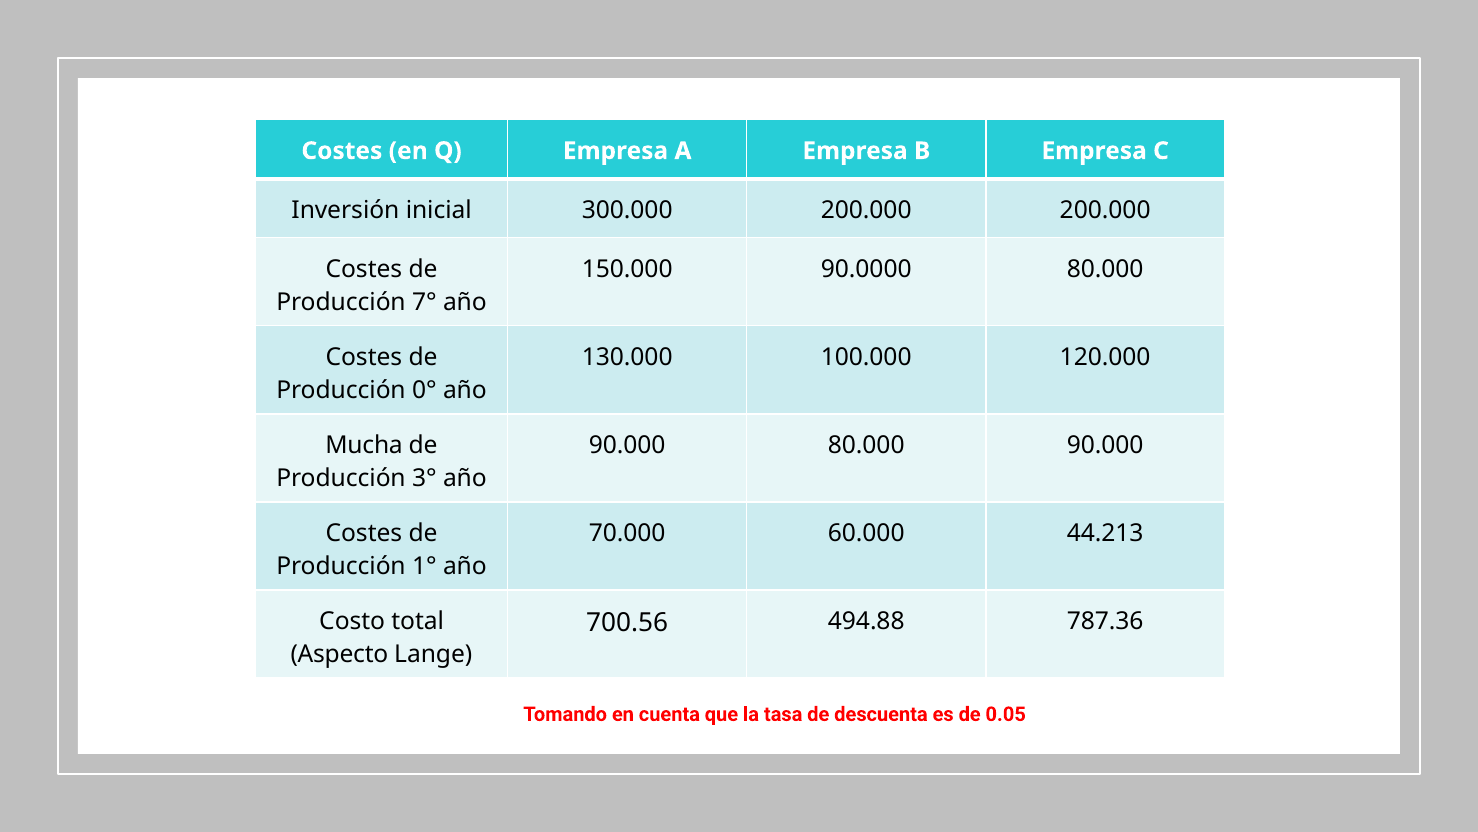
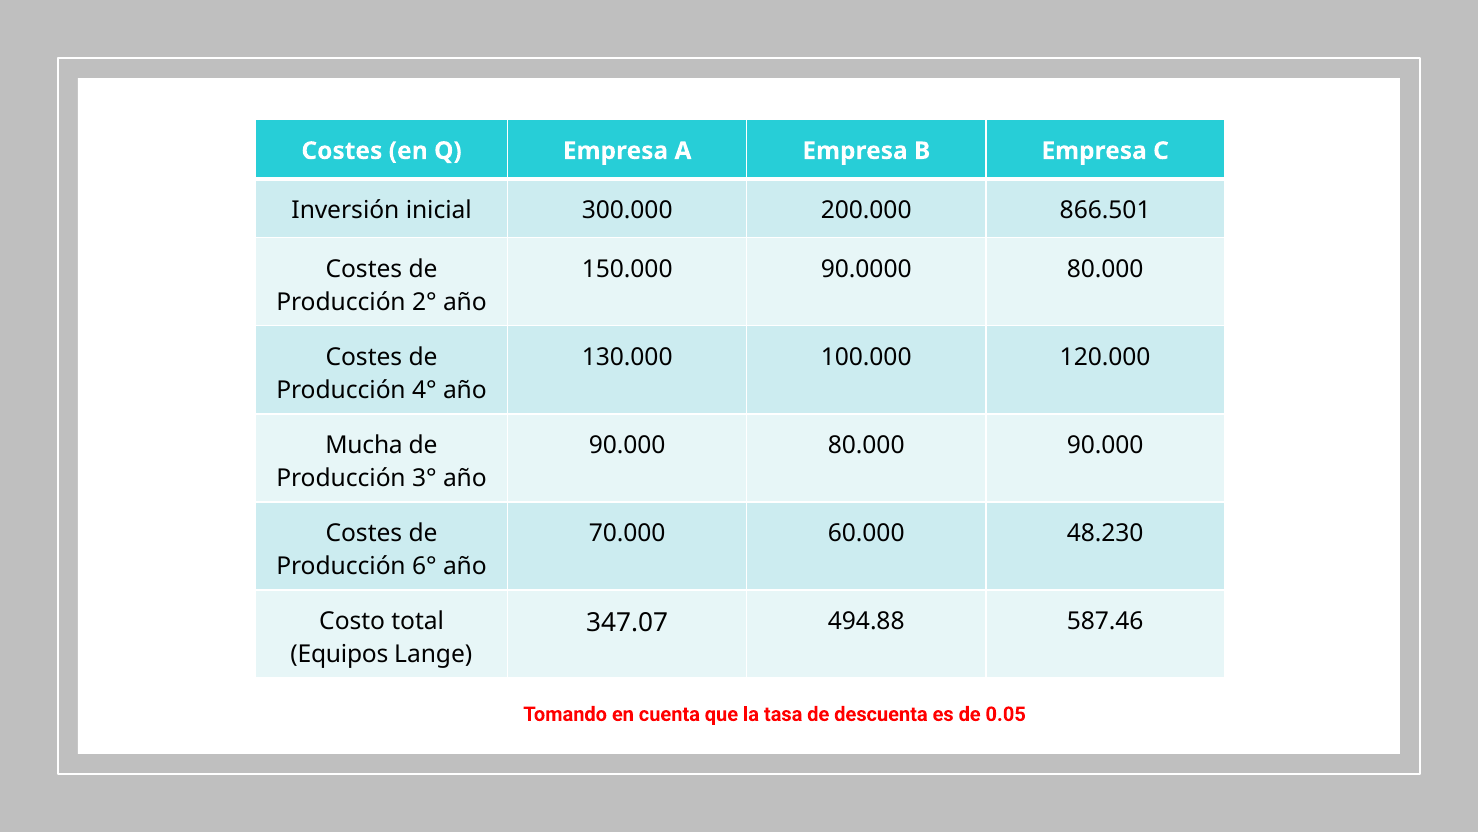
200.000 200.000: 200.000 -> 866.501 (1105, 210)
7°: 7° -> 2° (424, 302)
0°: 0° -> 4° (424, 390)
44.213: 44.213 -> 48.230 (1105, 533)
1°: 1° -> 6° (424, 566)
700.56: 700.56 -> 347.07 (627, 622)
787.36: 787.36 -> 587.46 (1105, 621)
Aspecto: Aspecto -> Equipos (339, 654)
